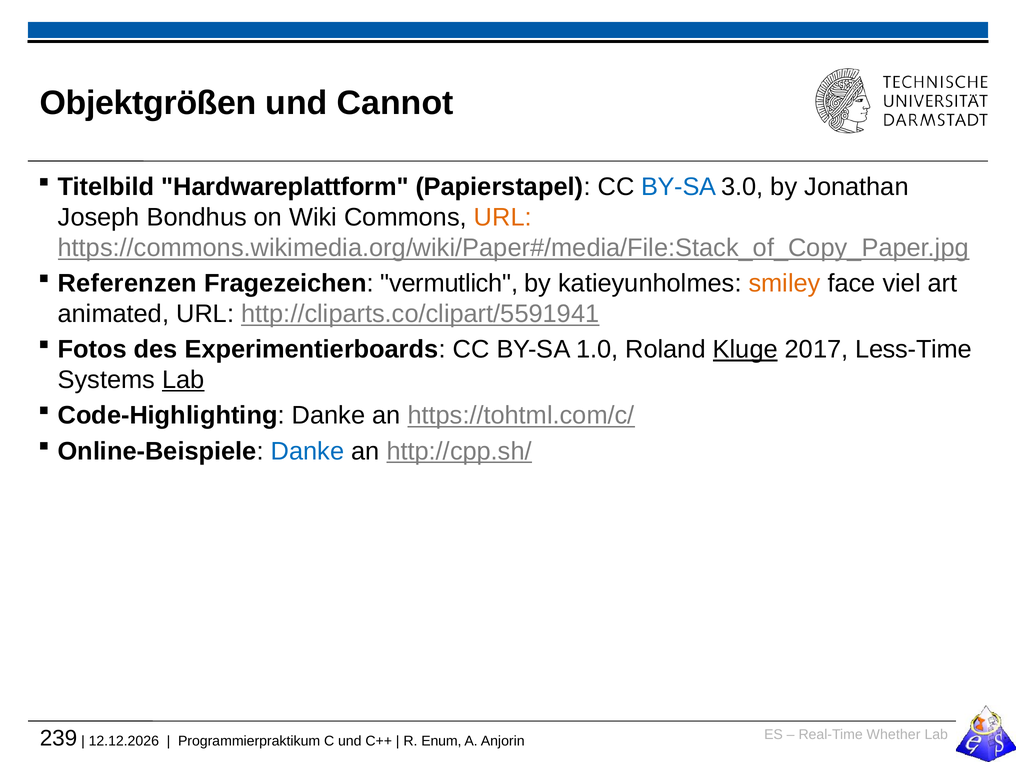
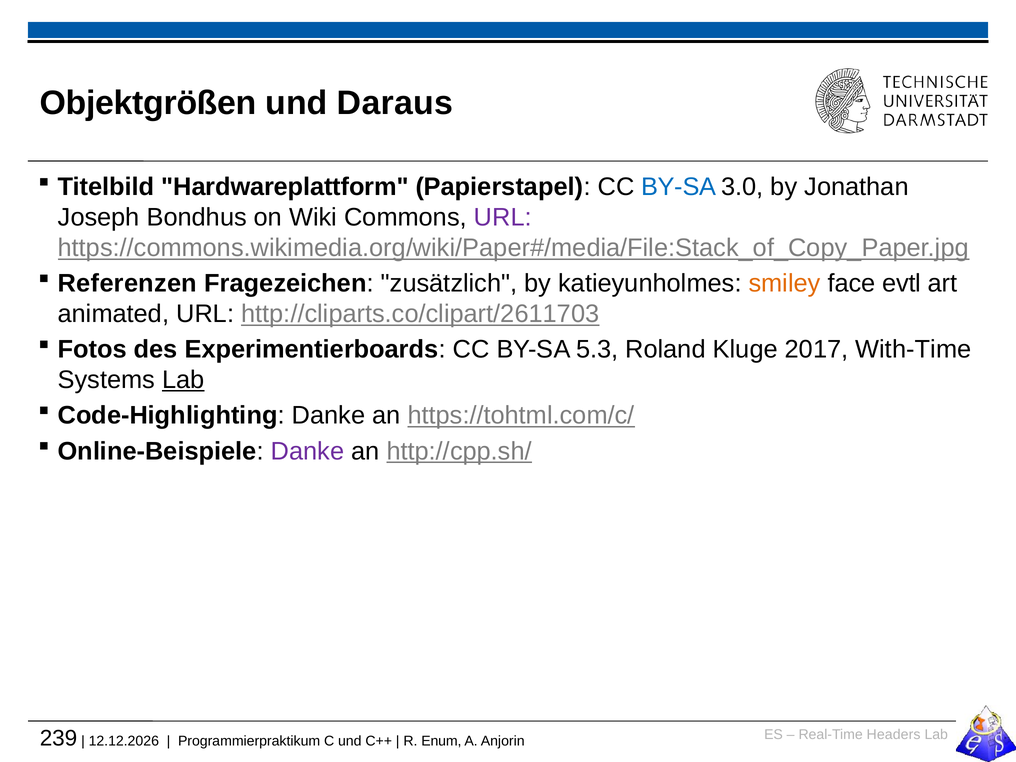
Cannot: Cannot -> Daraus (395, 103)
URL colour: orange -> purple (503, 217)
vermutlich: vermutlich -> zusätzlich (449, 284)
viel: viel -> evtl (902, 284)
http://cliparts.co/clipart/5591941: http://cliparts.co/clipart/5591941 -> http://cliparts.co/clipart/2611703 (420, 314)
1.0: 1.0 -> 5.3 (597, 350)
Kluge underline: present -> none (745, 350)
Less-Time: Less-Time -> With-Time (913, 350)
Danke colour: blue -> purple (307, 451)
Whether: Whether -> Headers (894, 734)
